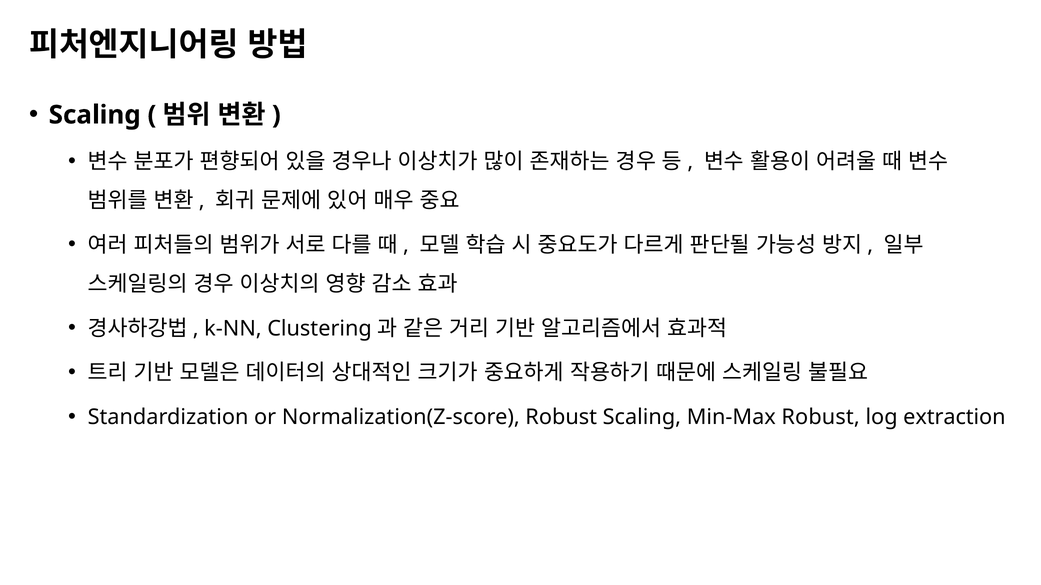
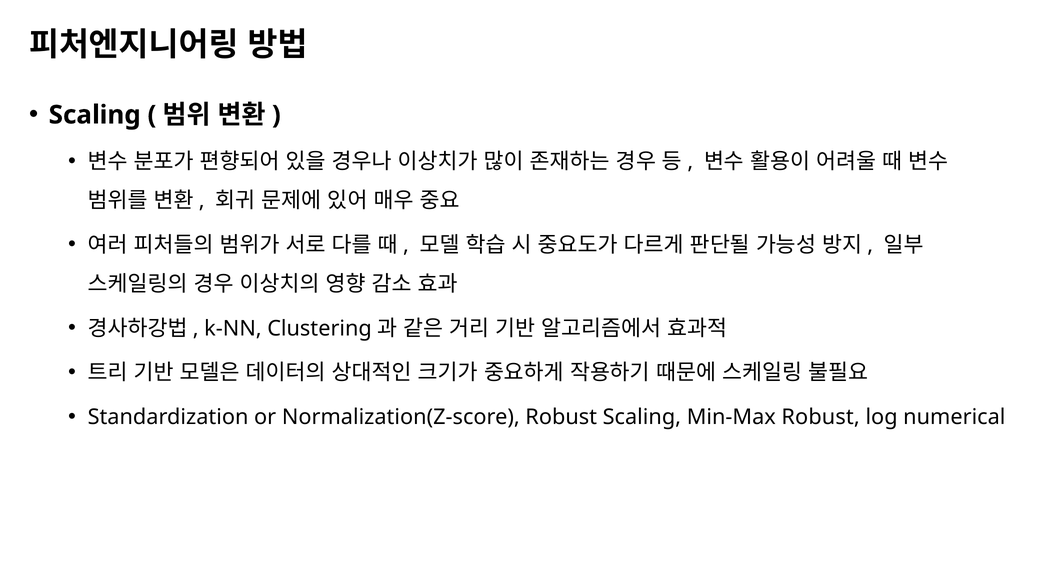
extraction: extraction -> numerical (954, 418)
